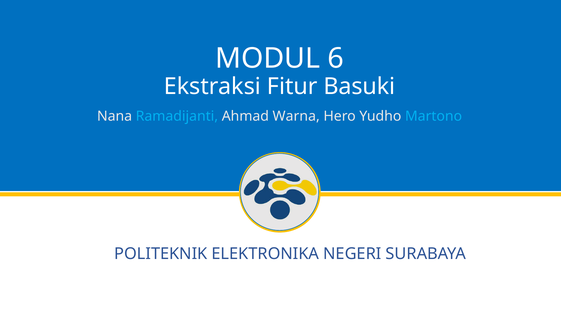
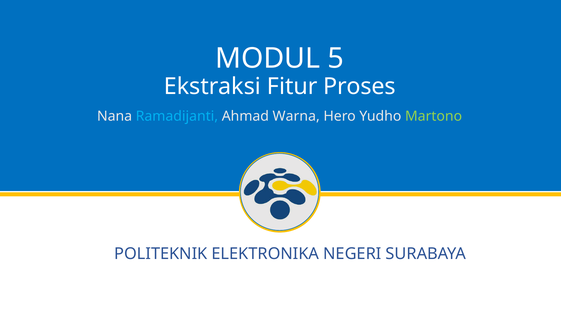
6: 6 -> 5 (336, 59)
Basuki: Basuki -> Proses (359, 87)
Martono colour: light blue -> light green (434, 117)
